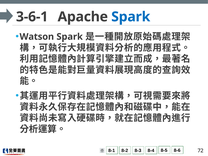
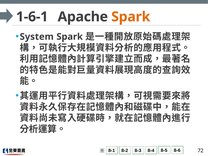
3-6-1: 3-6-1 -> 1-6-1 (32, 17)
Spark colour: blue -> orange (131, 17)
Watson: Watson -> System (37, 37)
